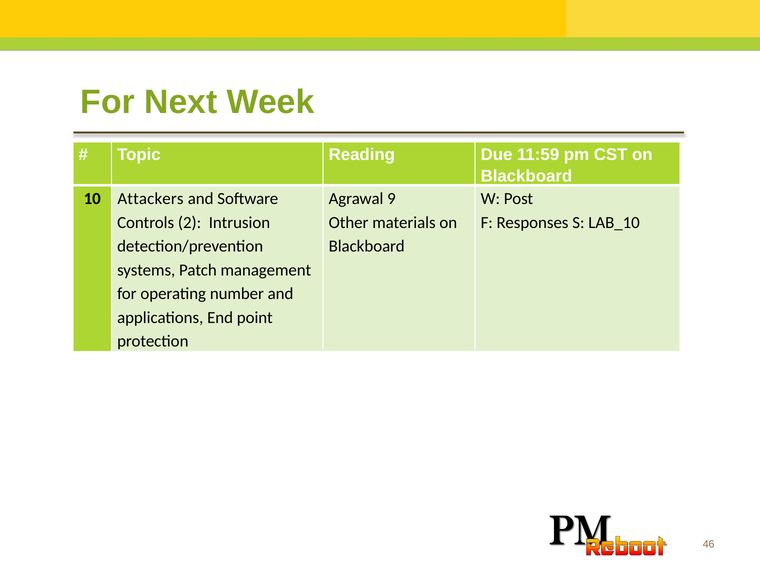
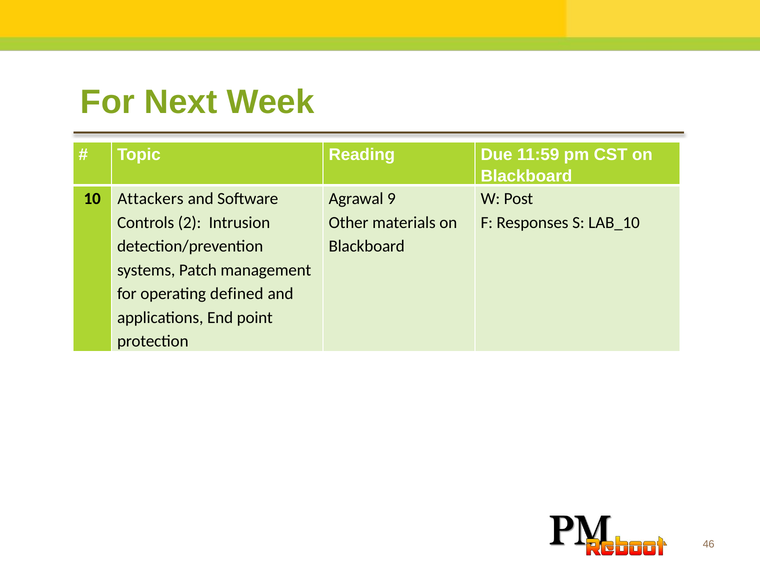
number: number -> defined (237, 294)
